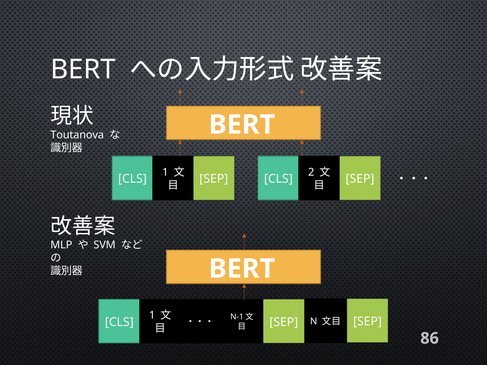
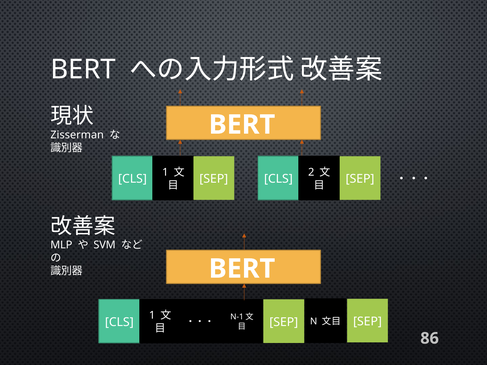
Toutanova: Toutanova -> Zisserman (77, 135)
